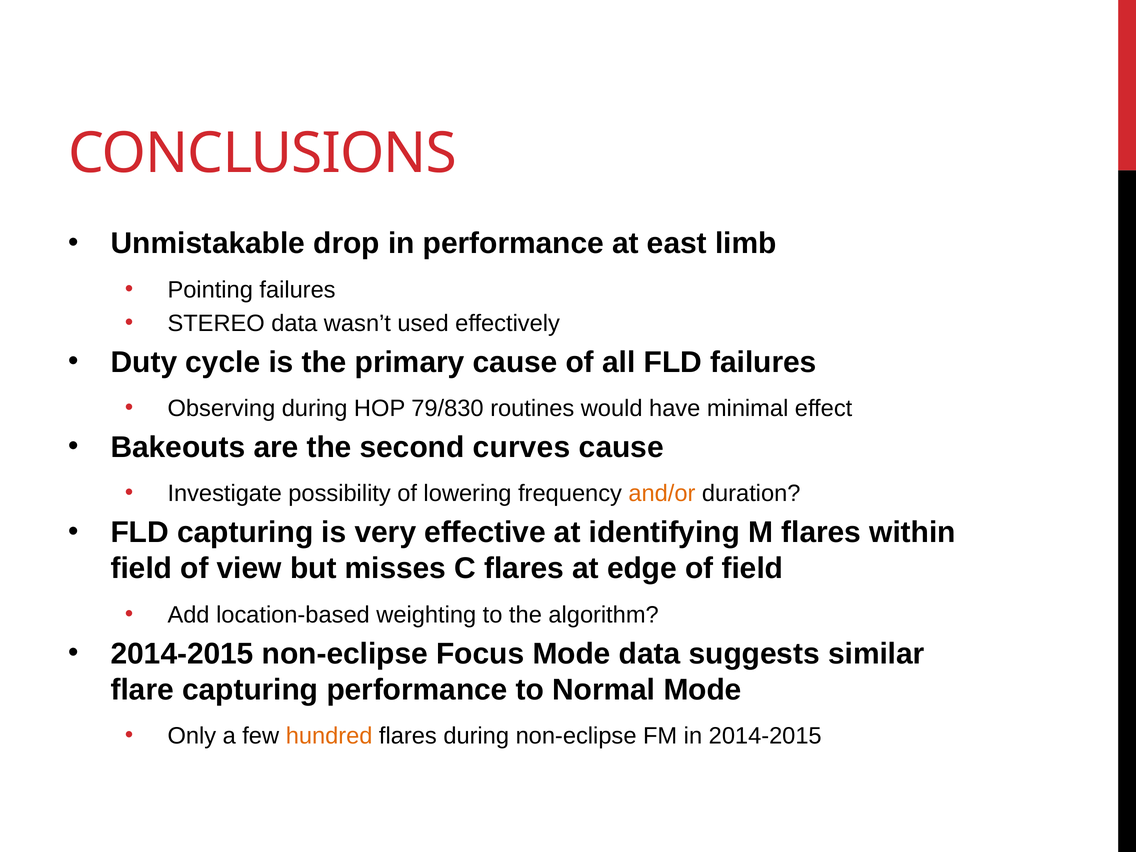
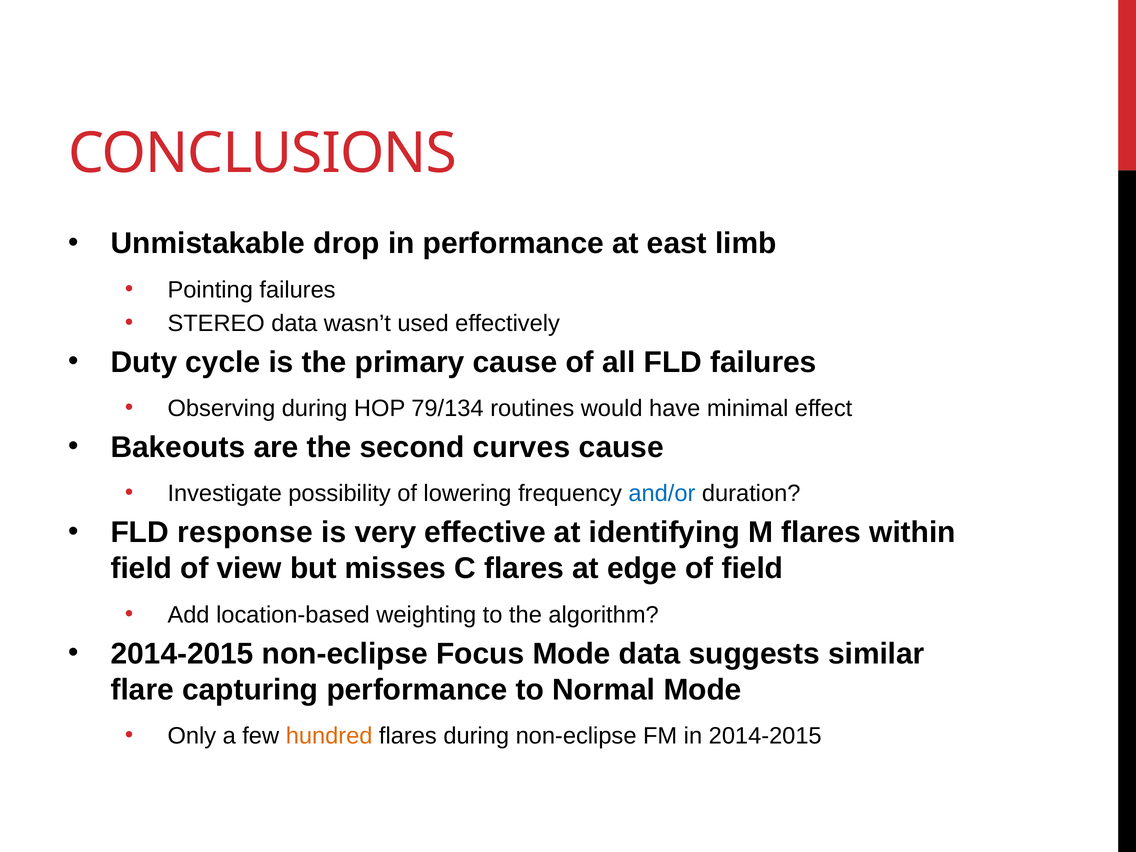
79/830: 79/830 -> 79/134 (447, 408)
and/or colour: orange -> blue (662, 494)
FLD capturing: capturing -> response (245, 533)
